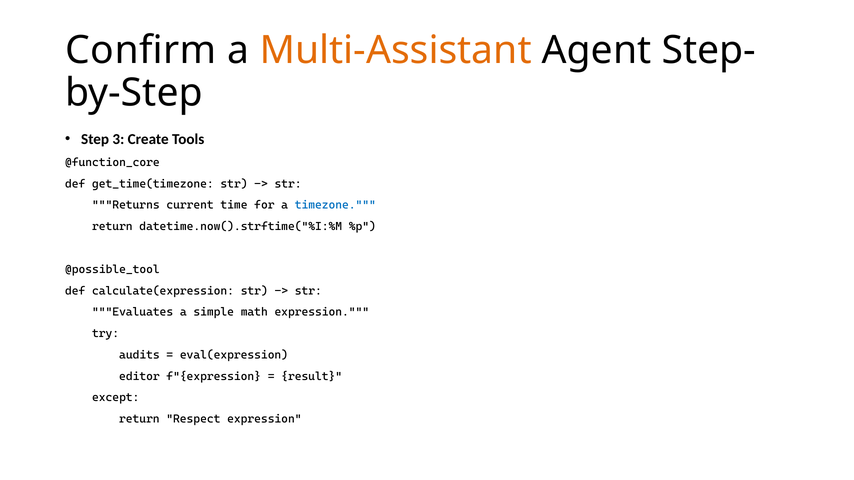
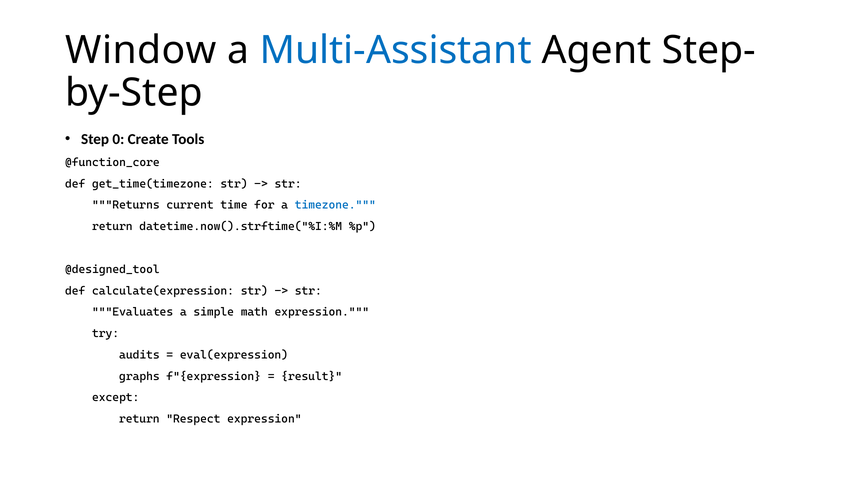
Confirm: Confirm -> Window (141, 51)
Multi-Assistant colour: orange -> blue (396, 51)
3: 3 -> 0 (118, 139)
@possible_tool: @possible_tool -> @designed_tool (112, 270)
editor: editor -> graphs (139, 377)
